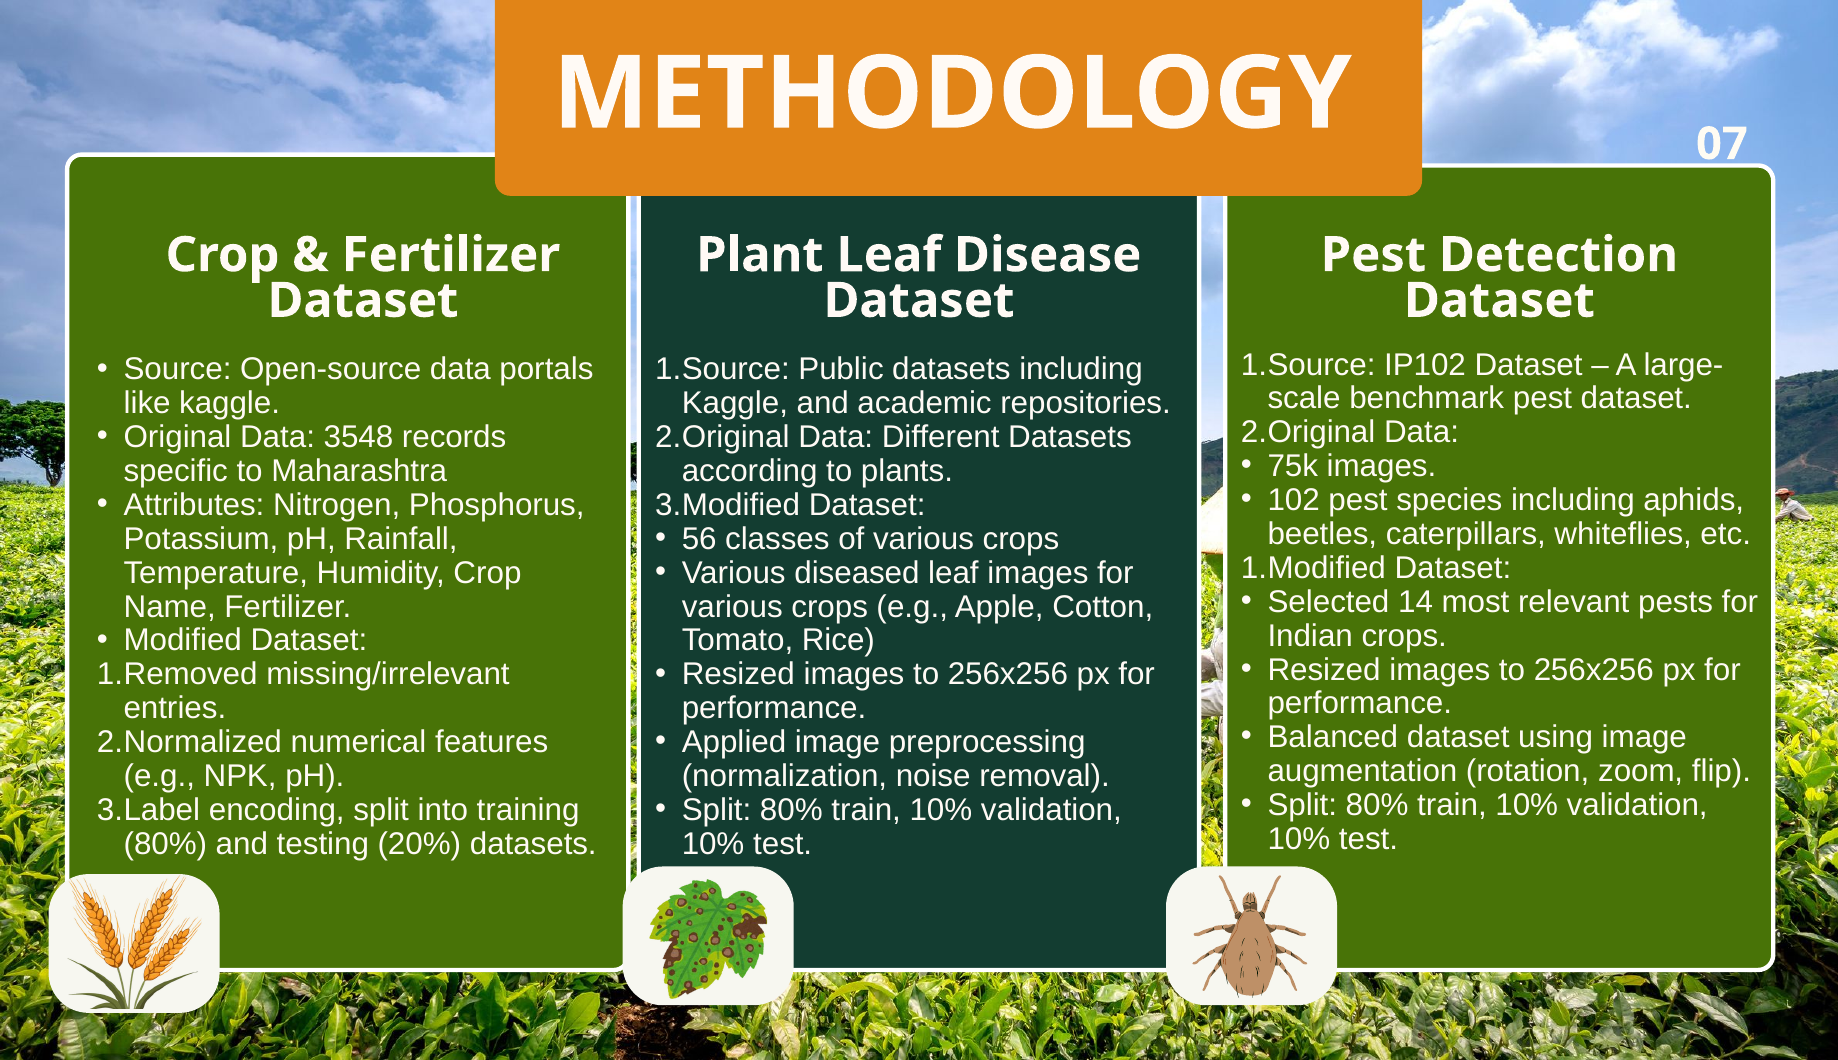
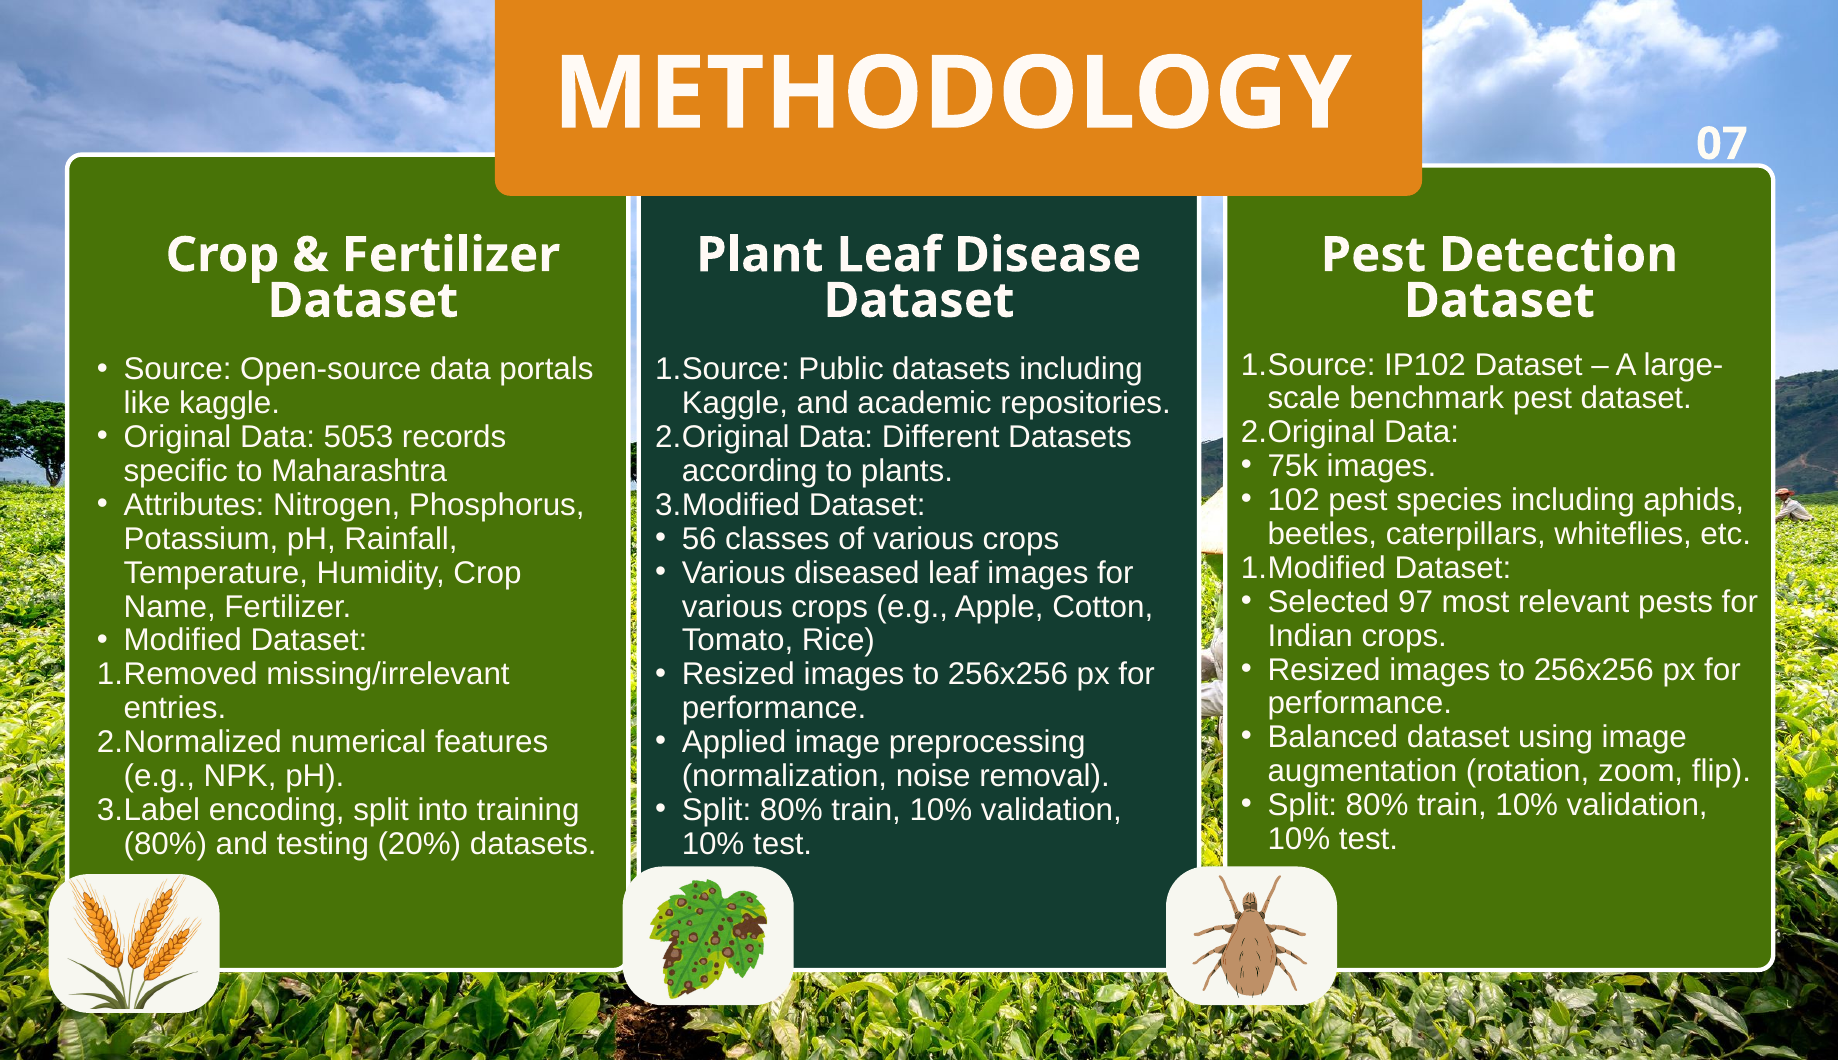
3548: 3548 -> 5053 (358, 437)
14: 14 -> 97 (1416, 602)
